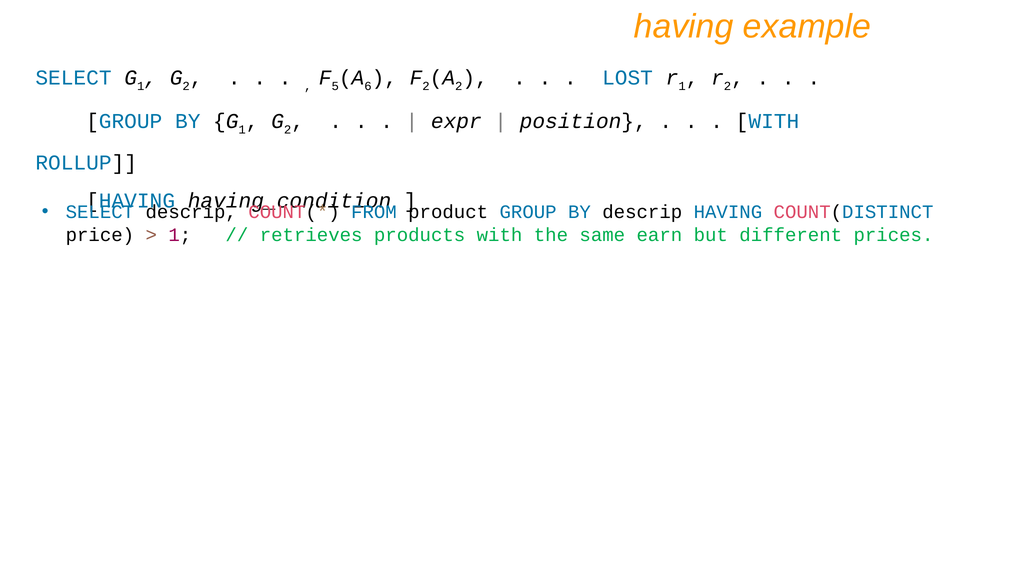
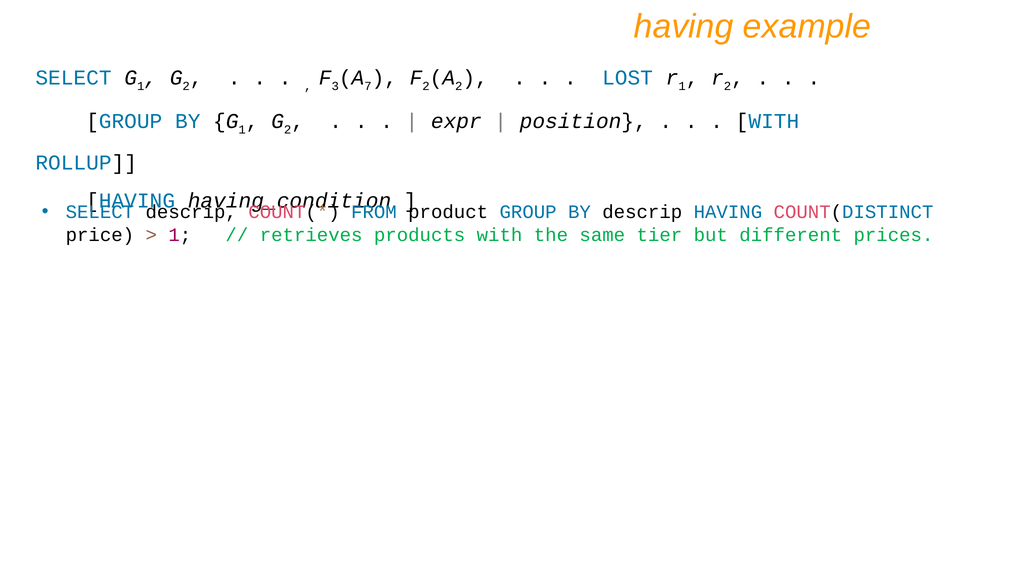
5: 5 -> 3 (335, 86)
6: 6 -> 7 (368, 86)
earn: earn -> tier (659, 235)
